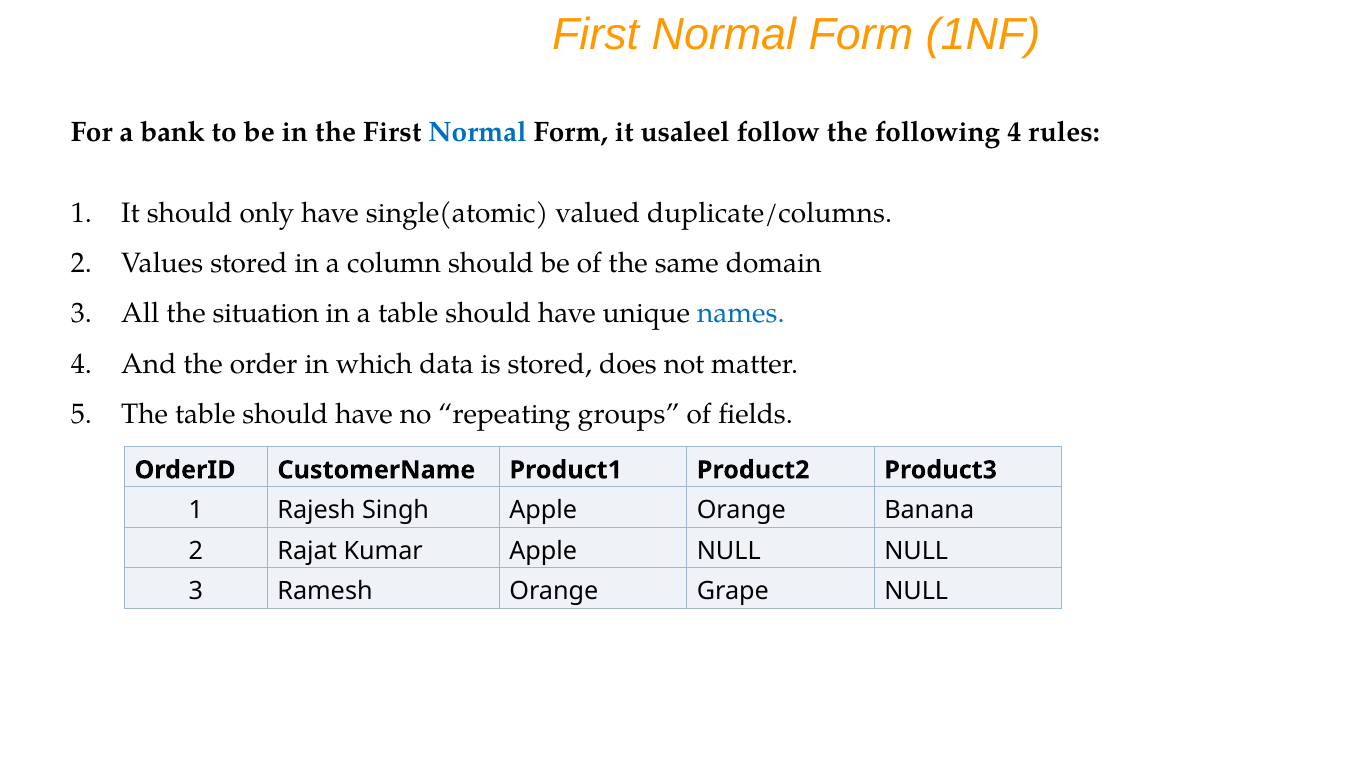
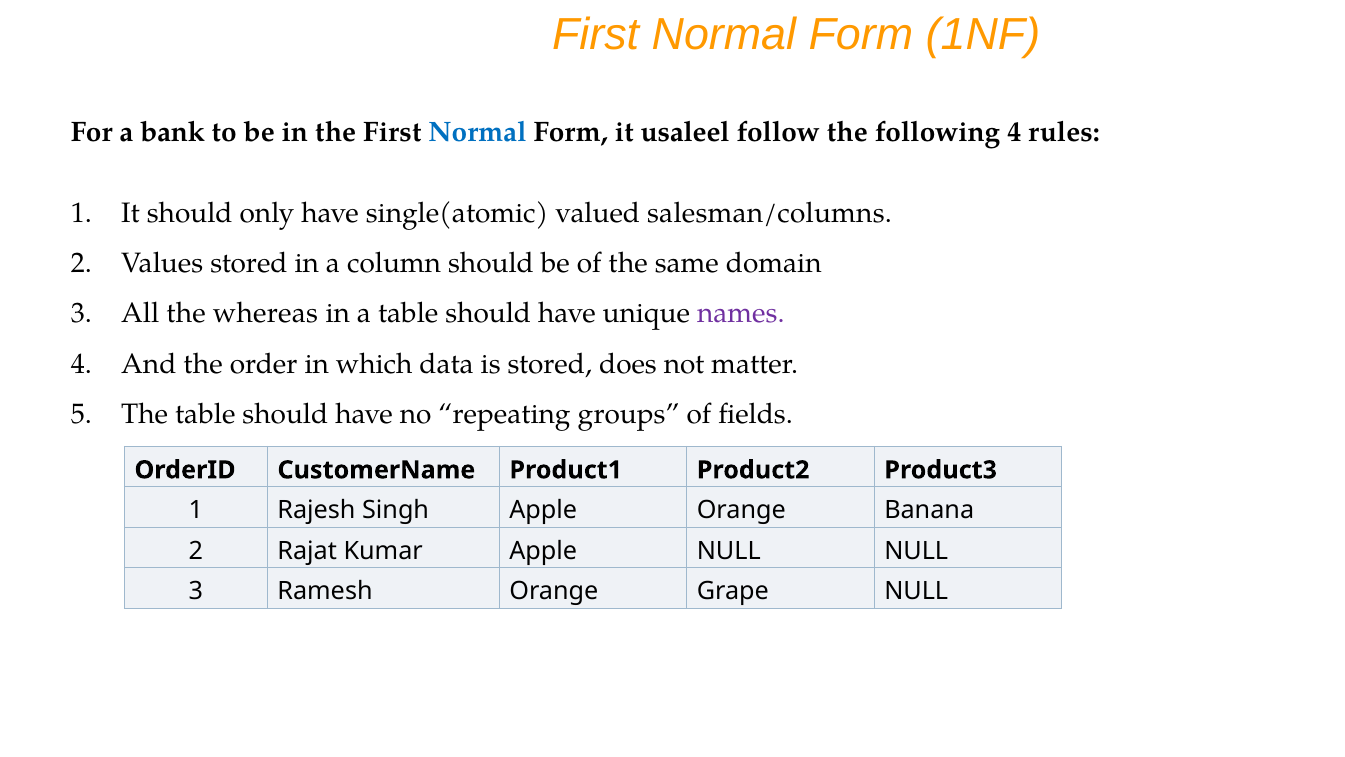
duplicate/columns: duplicate/columns -> salesman/columns (770, 213)
situation: situation -> whereas (266, 314)
names colour: blue -> purple (741, 314)
